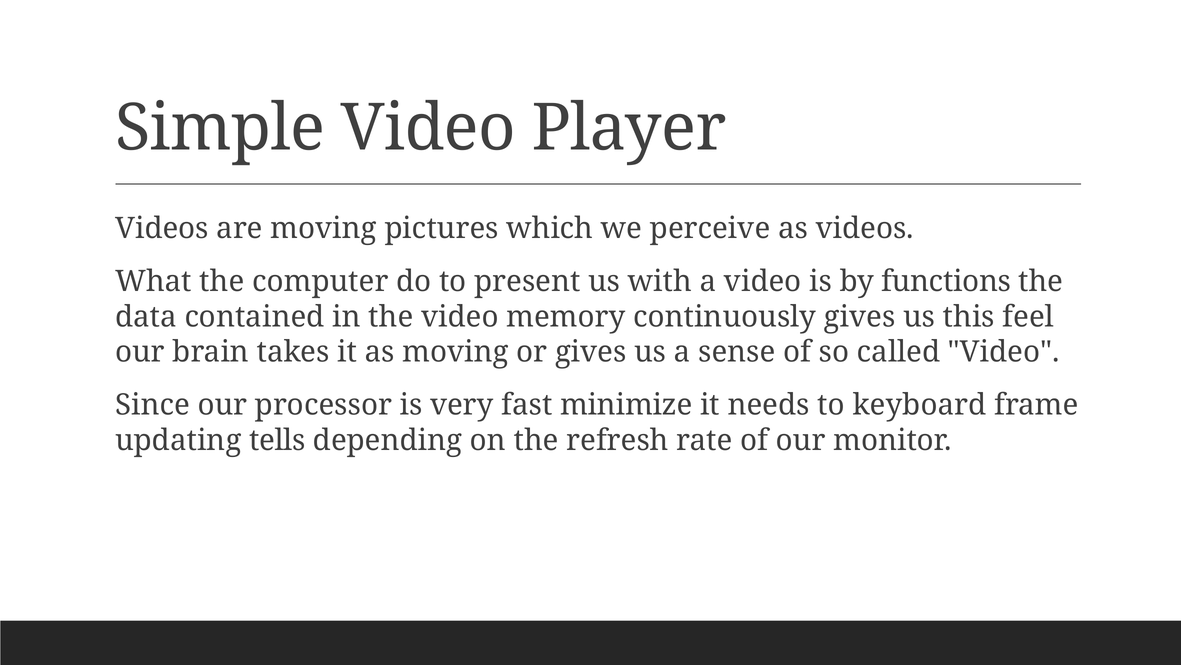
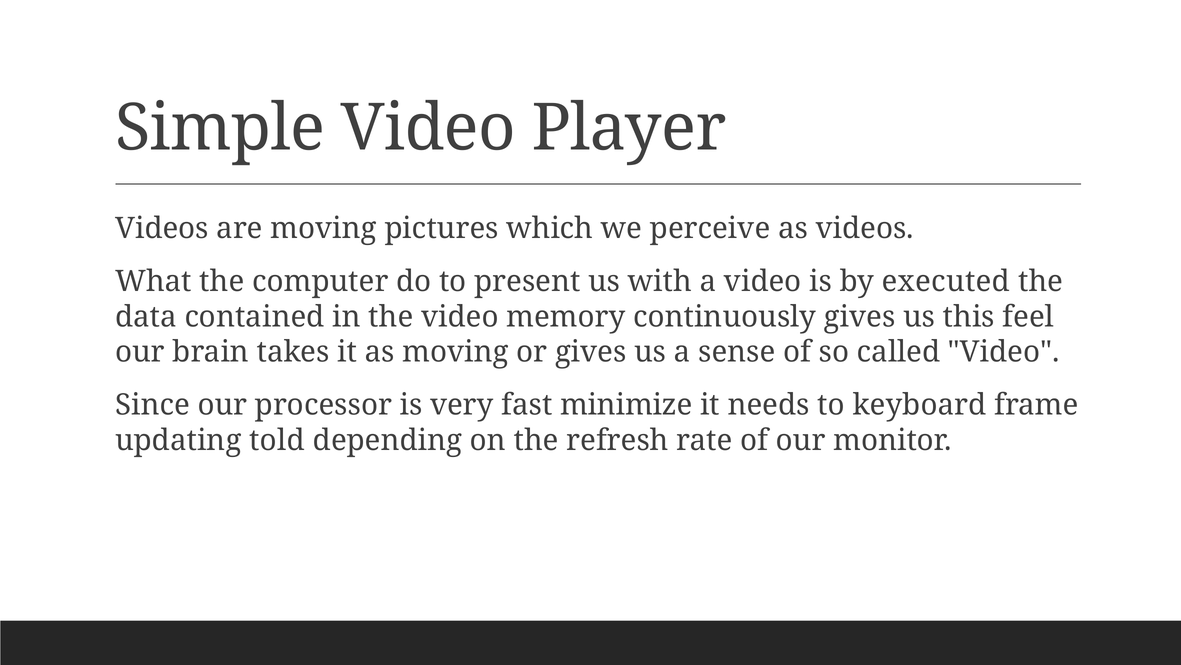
functions: functions -> executed (946, 281)
tells: tells -> told (277, 440)
